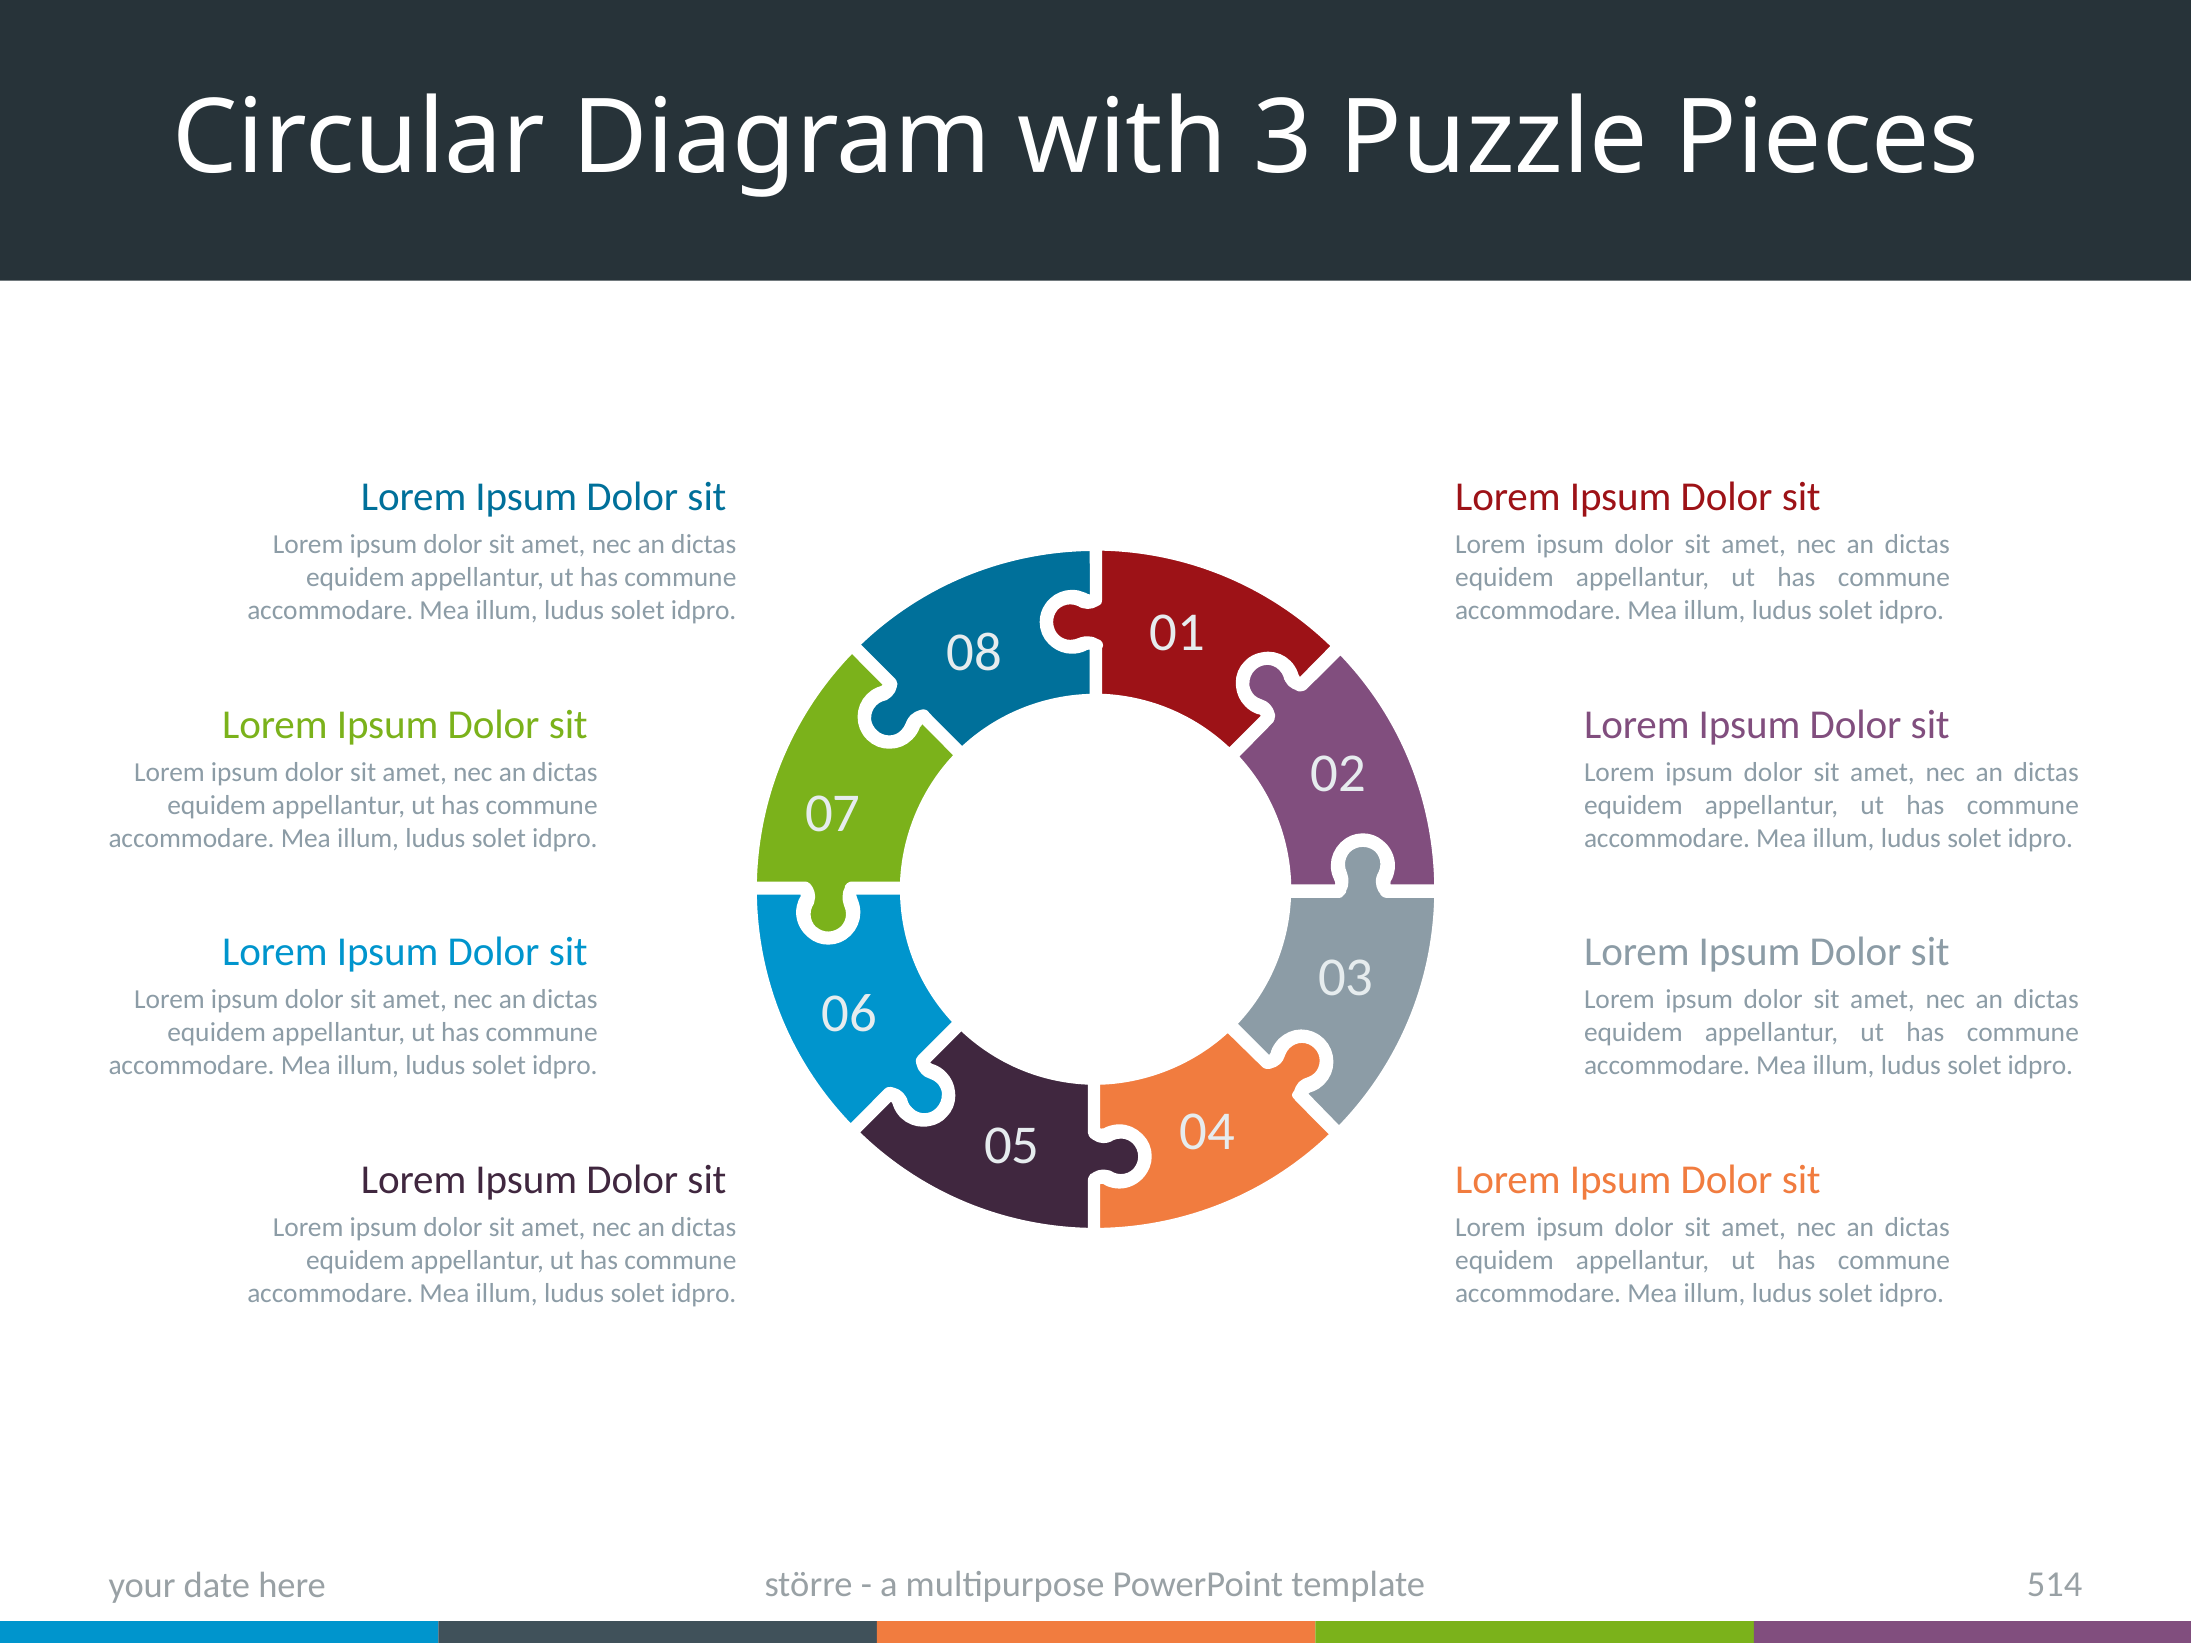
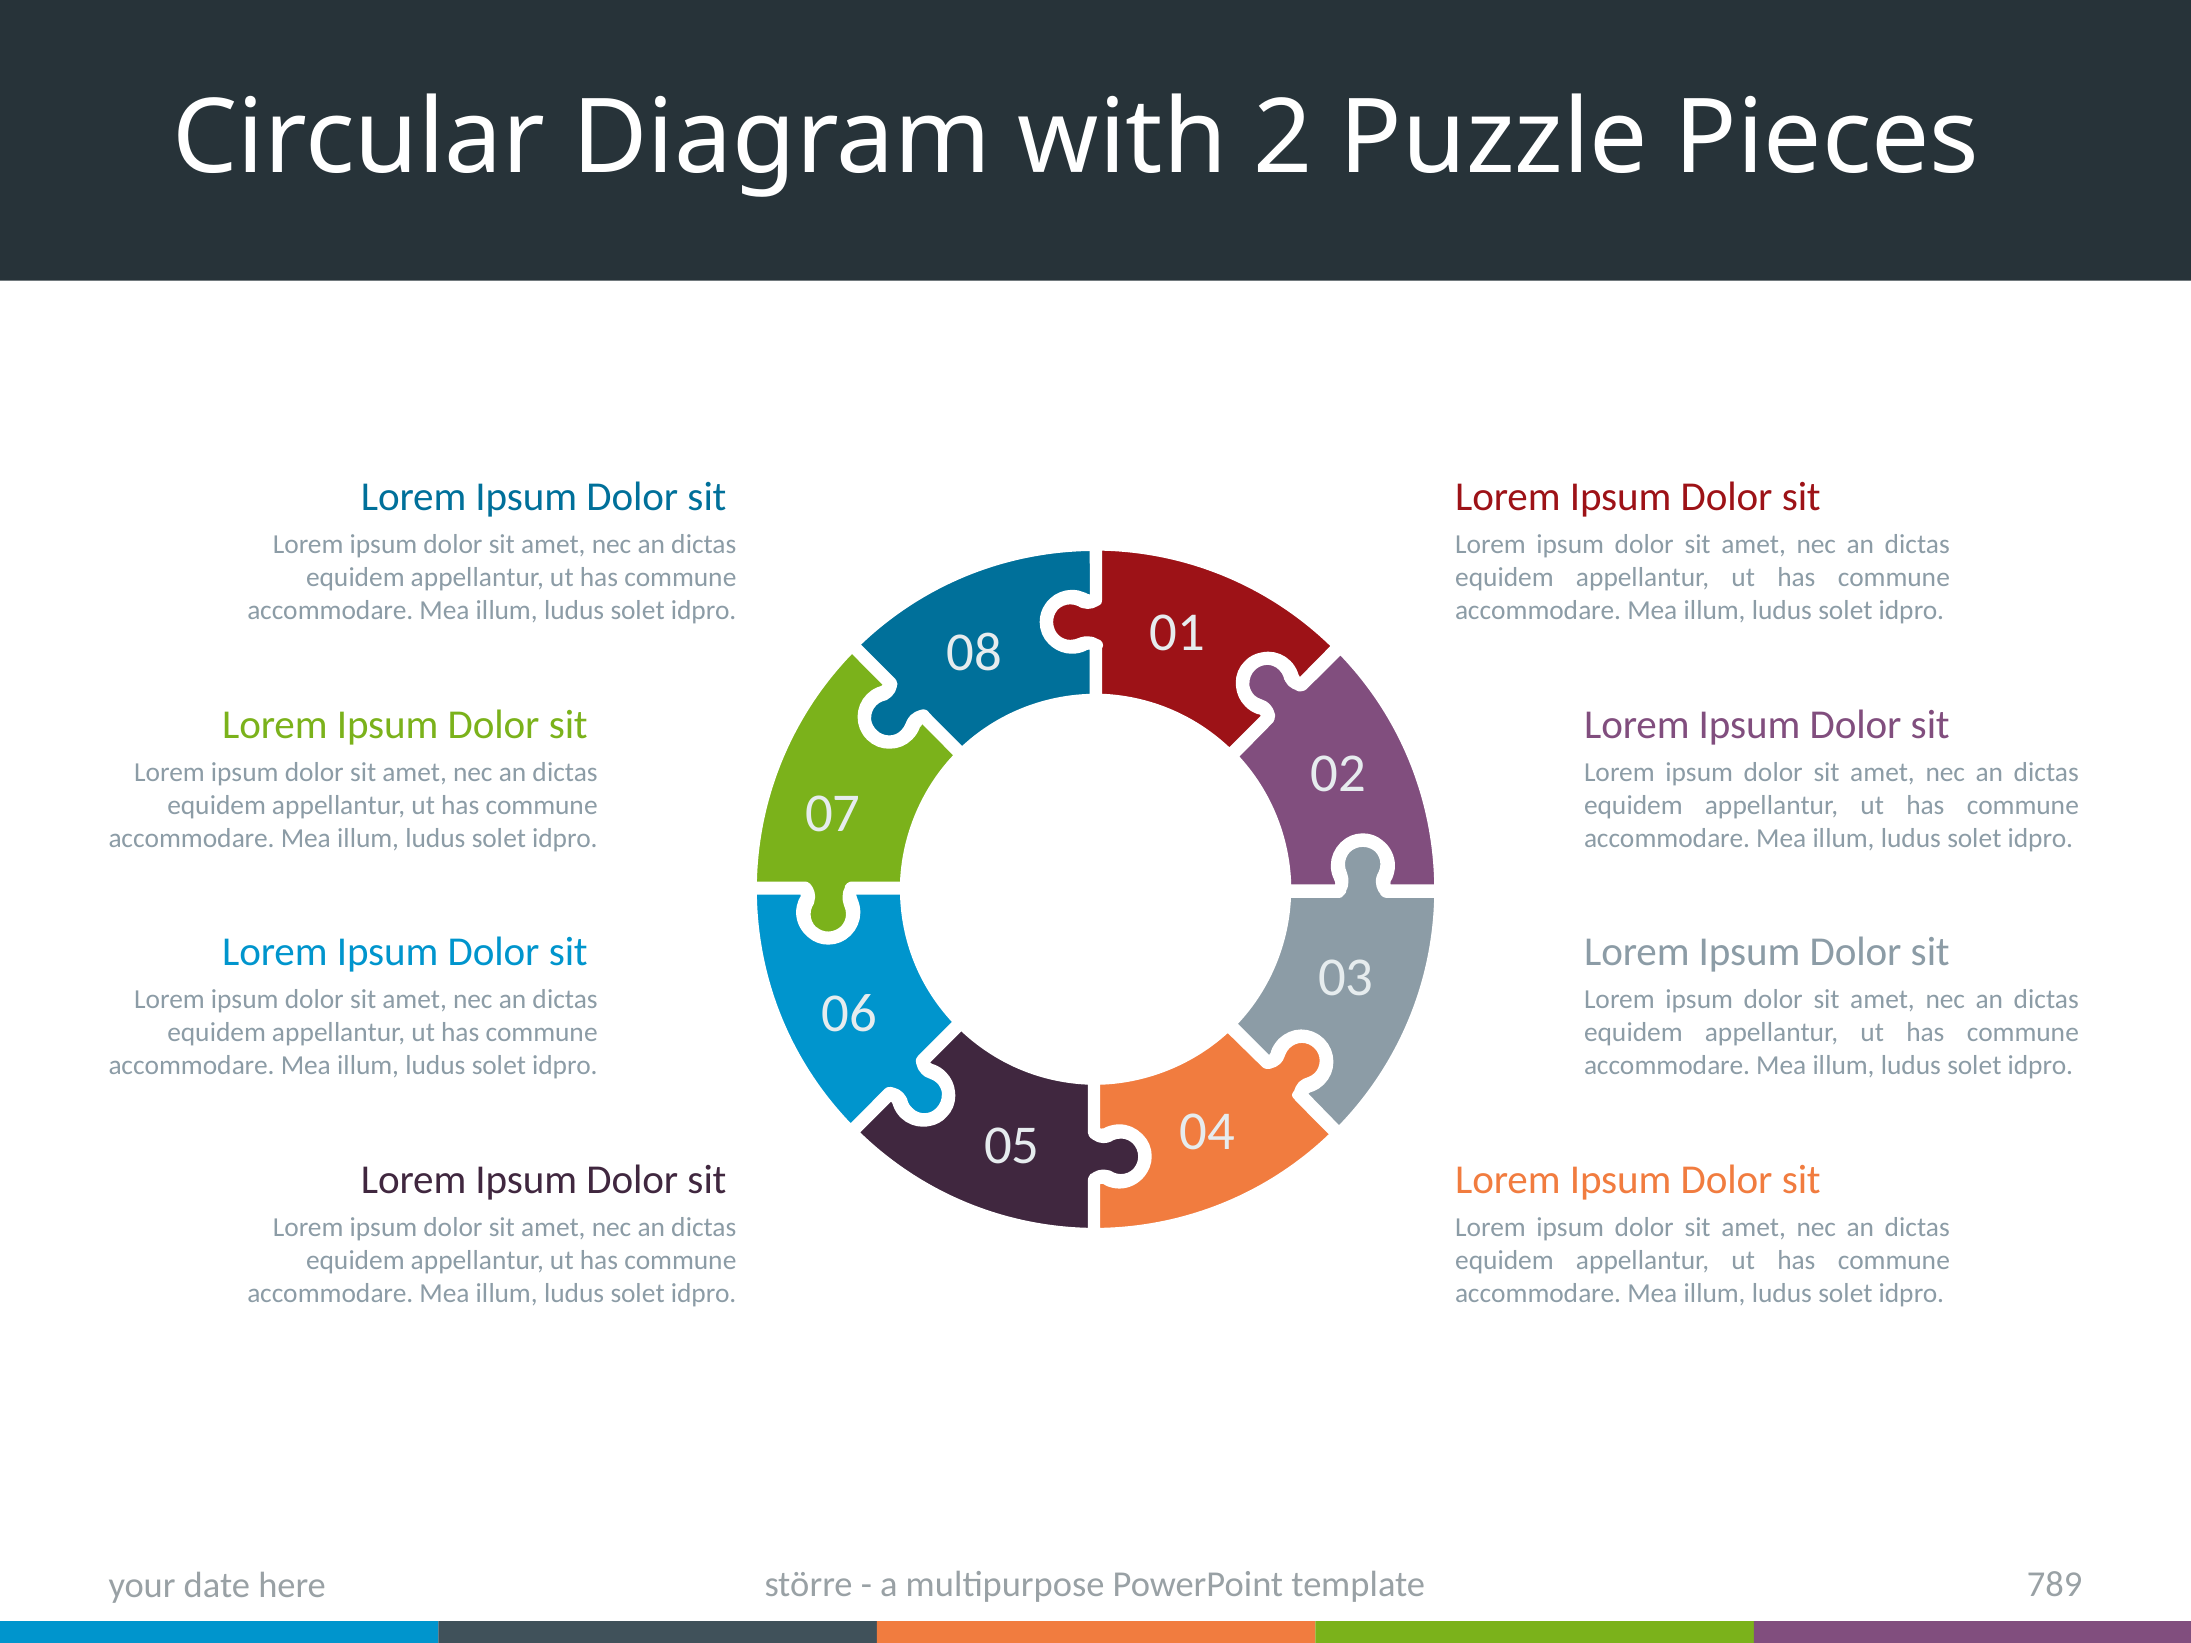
3: 3 -> 2 (1283, 139)
514: 514 -> 789 (2055, 1585)
